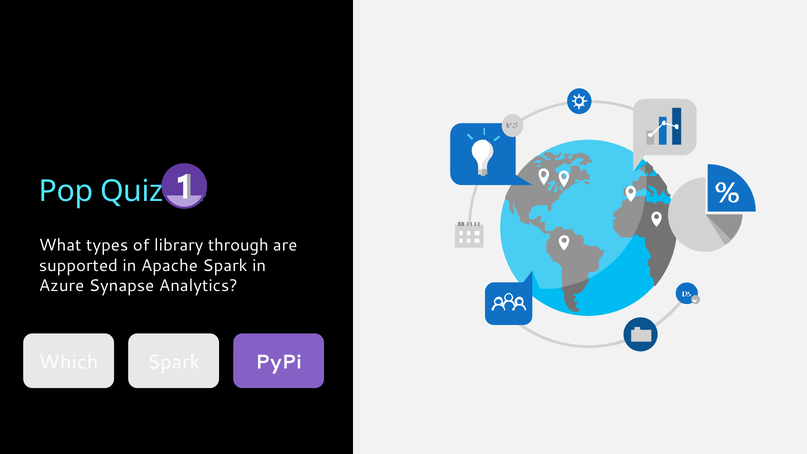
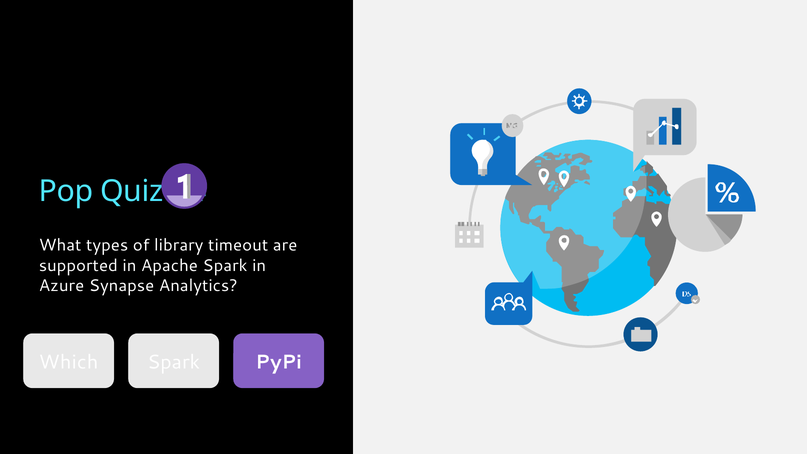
through: through -> timeout (238, 245)
